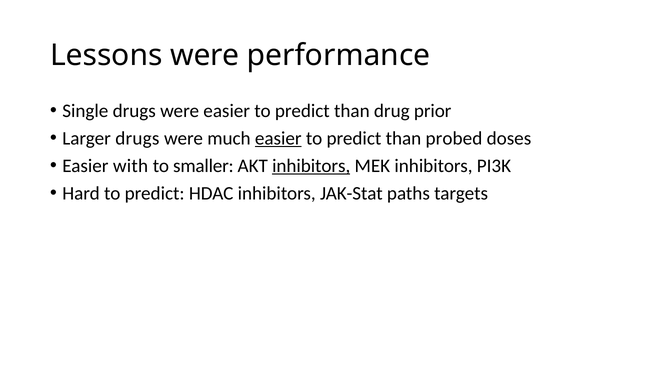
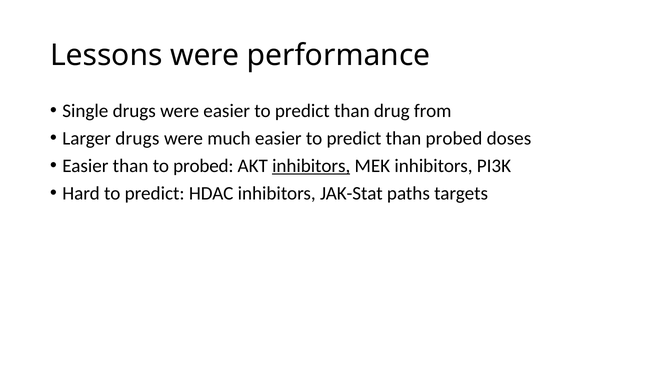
prior: prior -> from (433, 111)
easier underline: present -> none (278, 138)
Easier with: with -> than (131, 166)
to smaller: smaller -> probed (203, 166)
